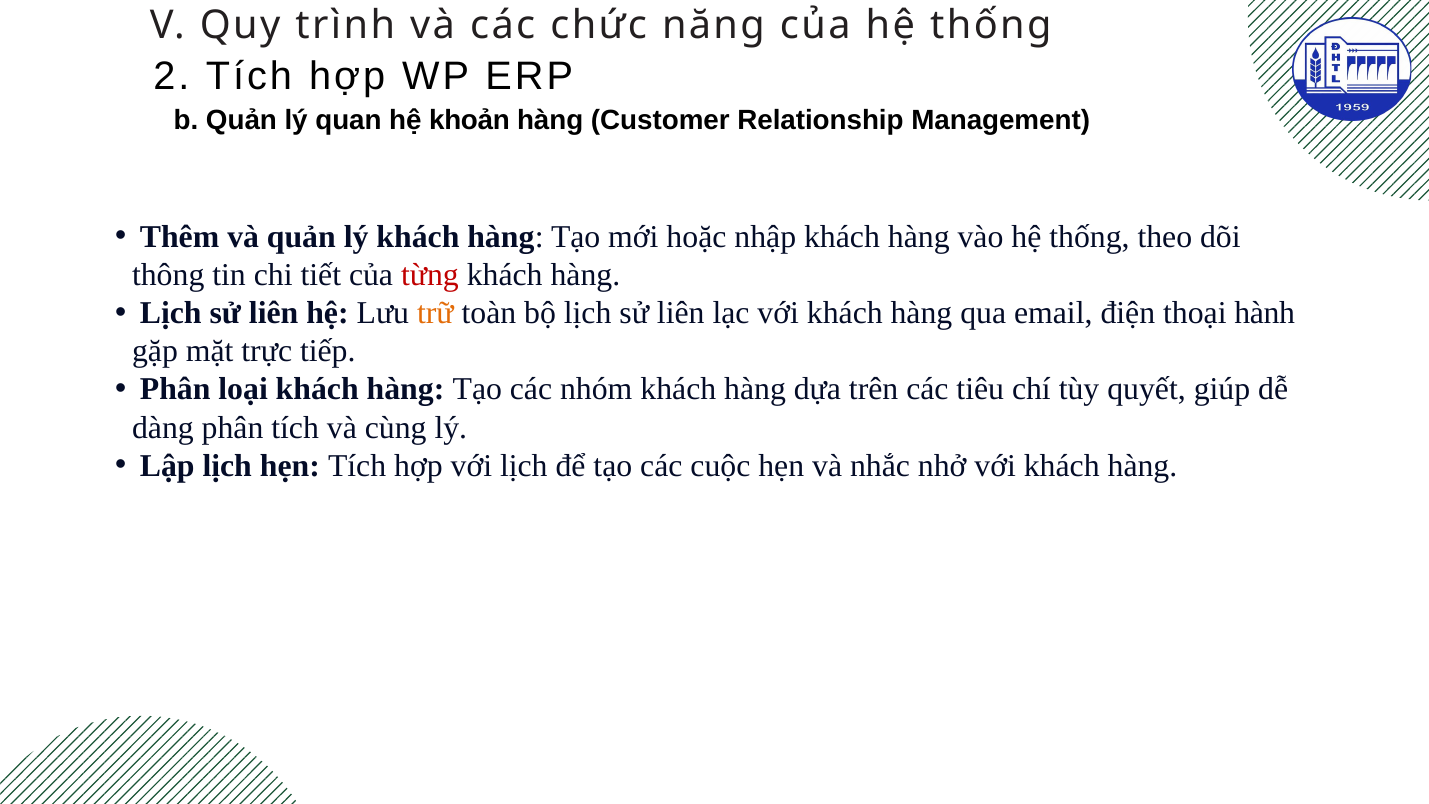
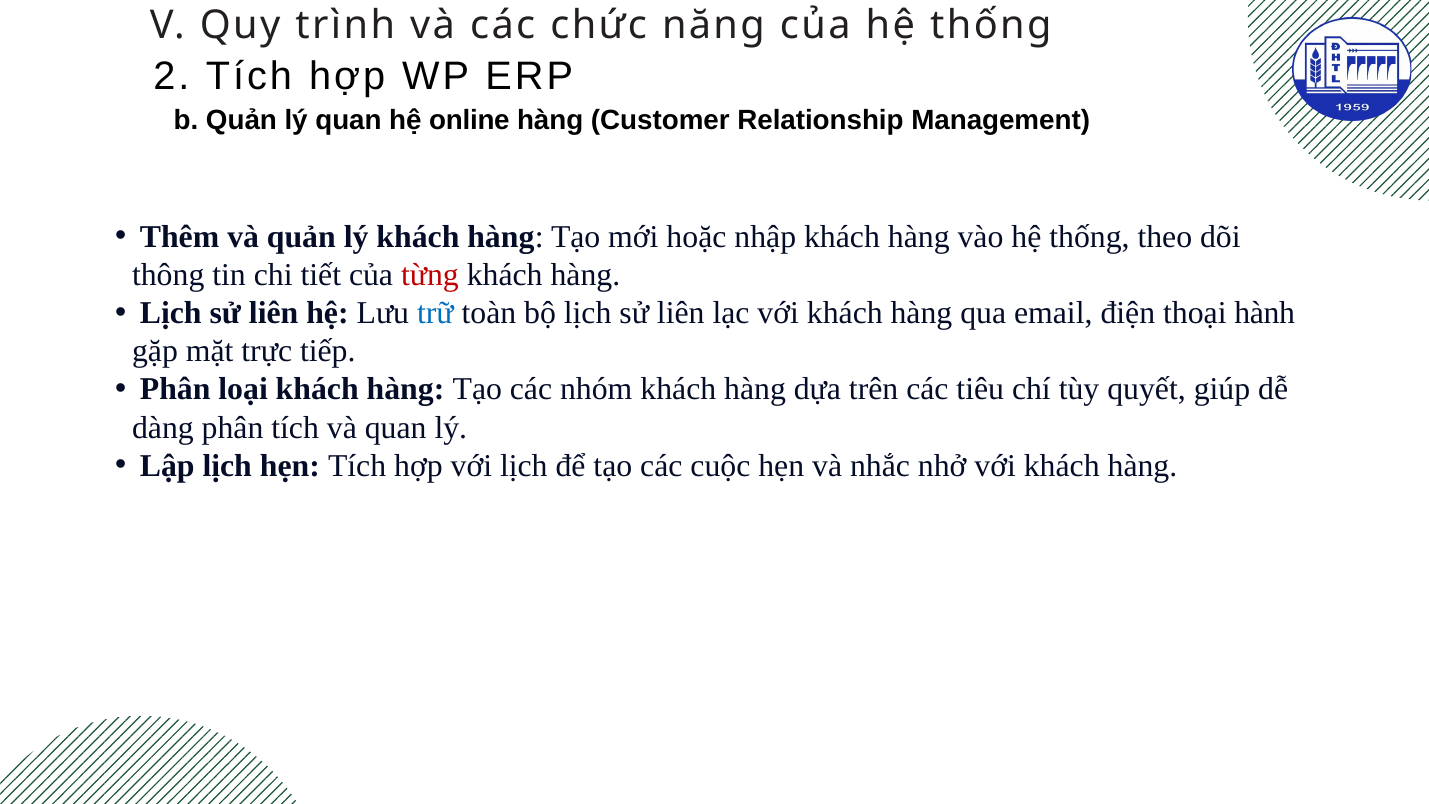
khoản: khoản -> online (469, 121)
trữ colour: orange -> blue (435, 313)
và cùng: cùng -> quan (396, 428)
